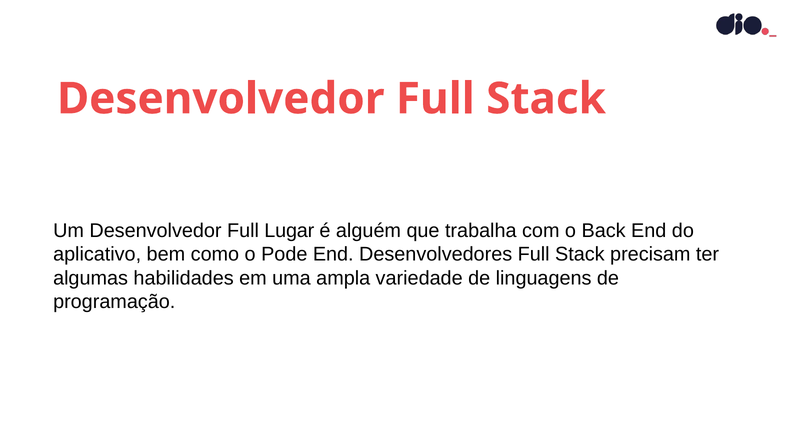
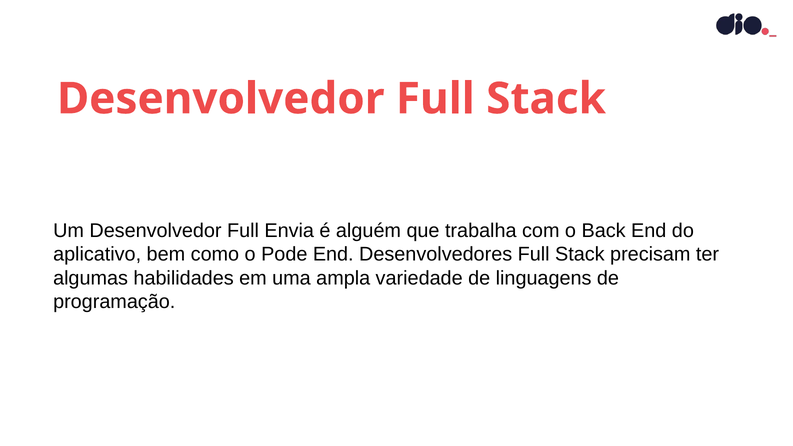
Lugar: Lugar -> Envia (289, 231)
